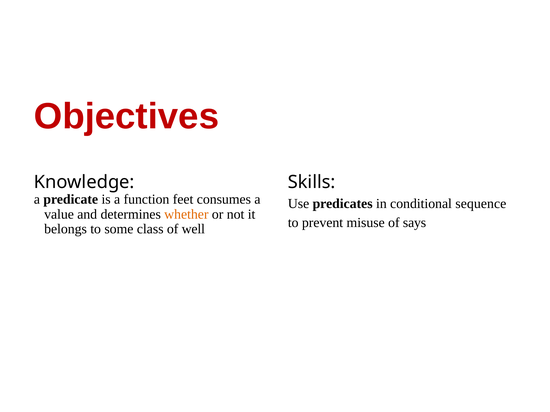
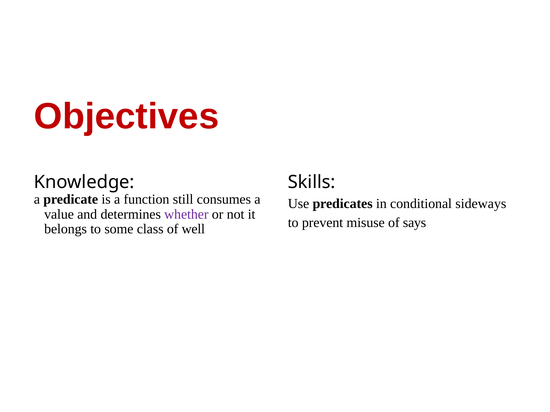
feet: feet -> still (183, 200)
sequence: sequence -> sideways (481, 204)
whether colour: orange -> purple (186, 214)
